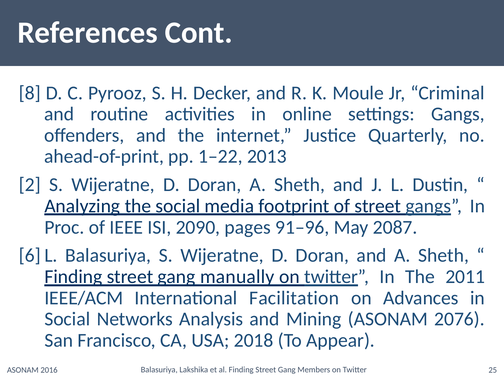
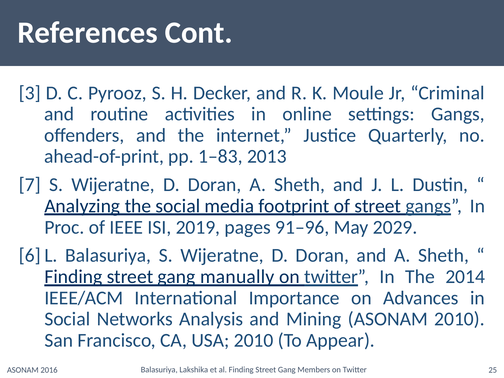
8: 8 -> 3 (30, 93)
1–22: 1–22 -> 1–83 (220, 156)
2: 2 -> 7 (30, 185)
2090: 2090 -> 2019 (198, 227)
2087: 2087 -> 2029 (395, 227)
2011: 2011 -> 2014 (465, 277)
Facilitation: Facilitation -> Importance (294, 298)
ASONAM 2076: 2076 -> 2010 (460, 319)
USA 2018: 2018 -> 2010 (254, 340)
